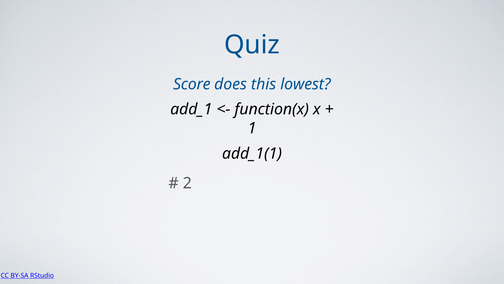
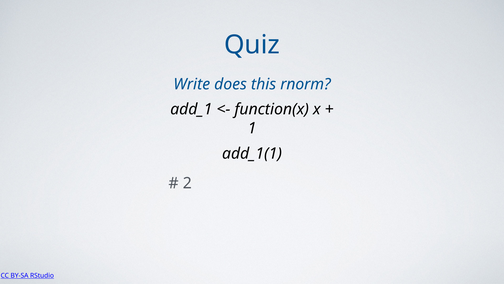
Score: Score -> Write (192, 84)
lowest: lowest -> rnorm (305, 84)
